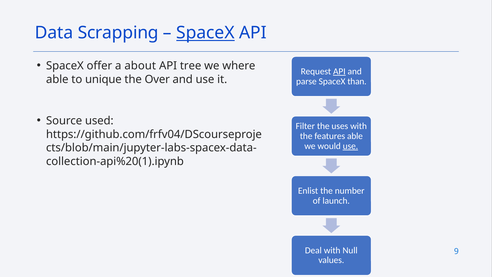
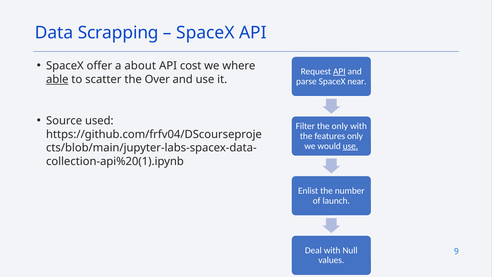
SpaceX underline: present -> none (205, 33)
tree: tree -> cost (191, 66)
able underline: none -> present (57, 79)
unique: unique -> scatter (103, 79)
than: than -> near (357, 81)
the uses: uses -> only (340, 126)
able: able -> only (355, 136)
